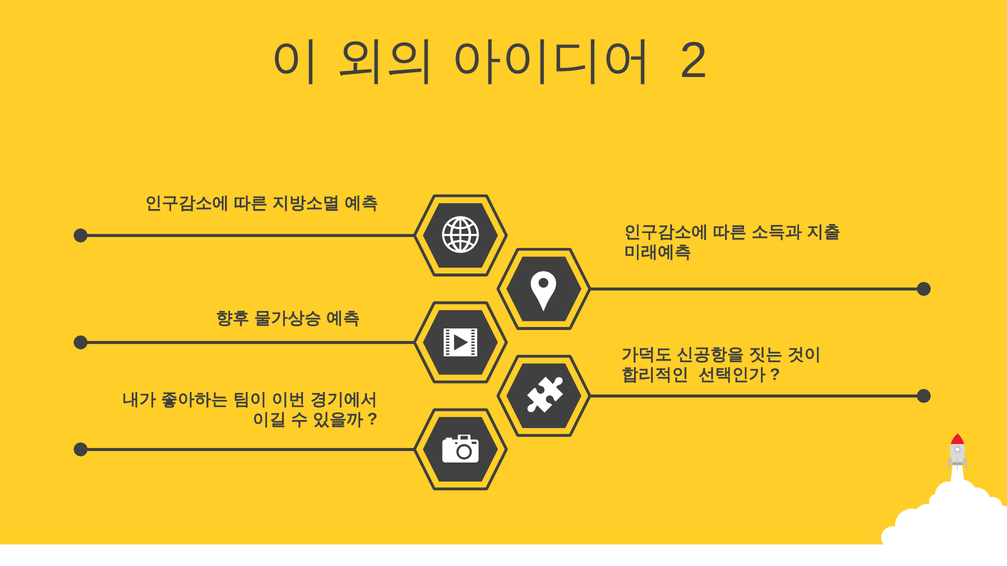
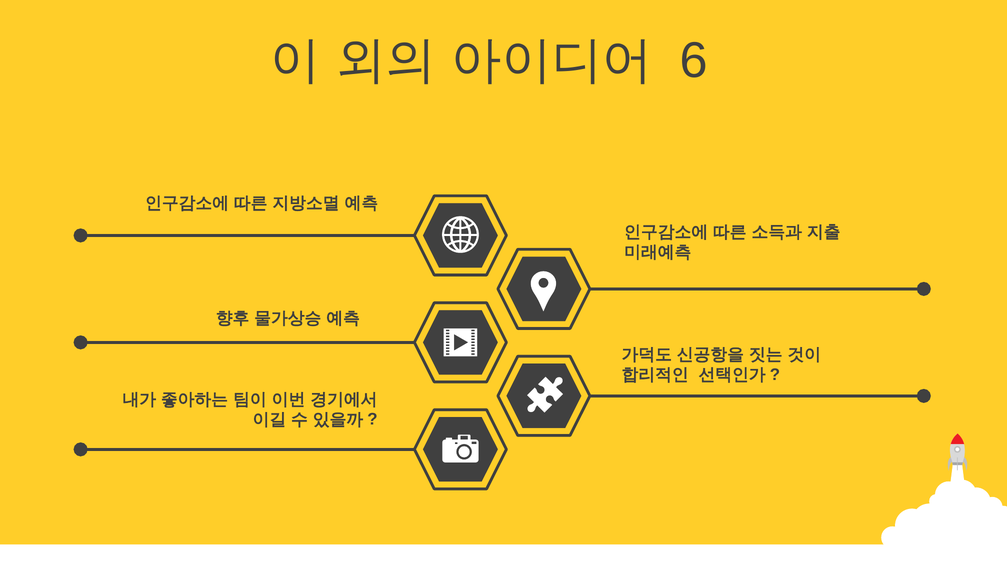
2: 2 -> 6 (694, 61)
